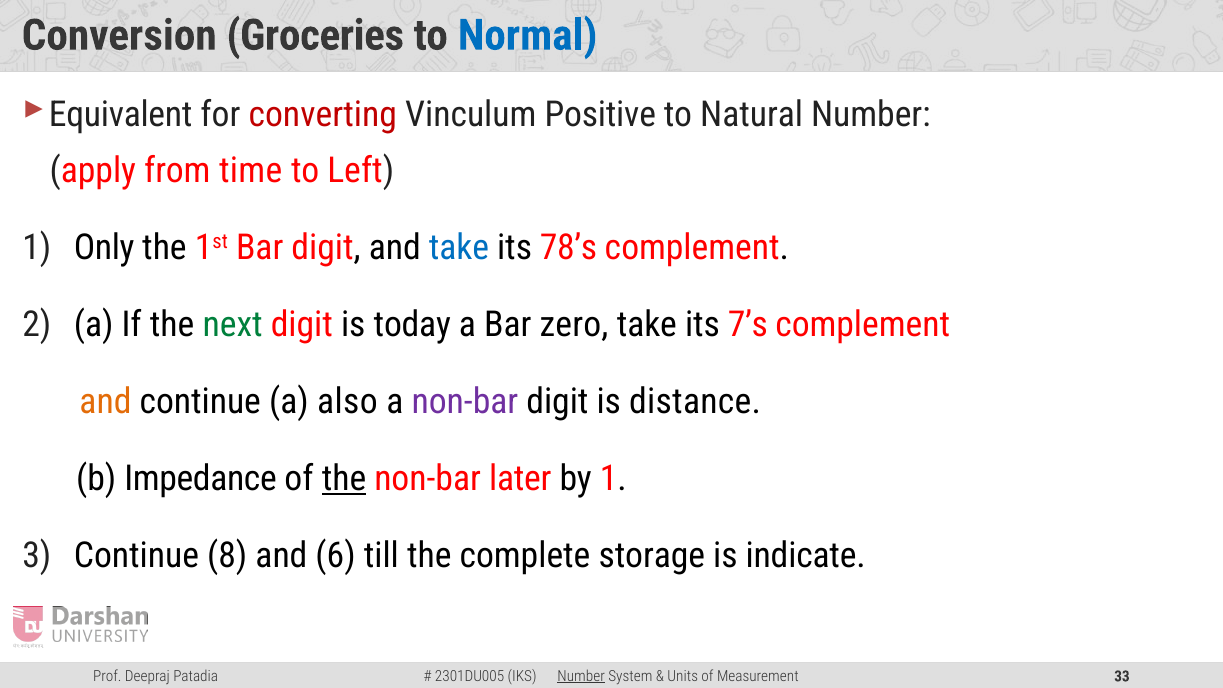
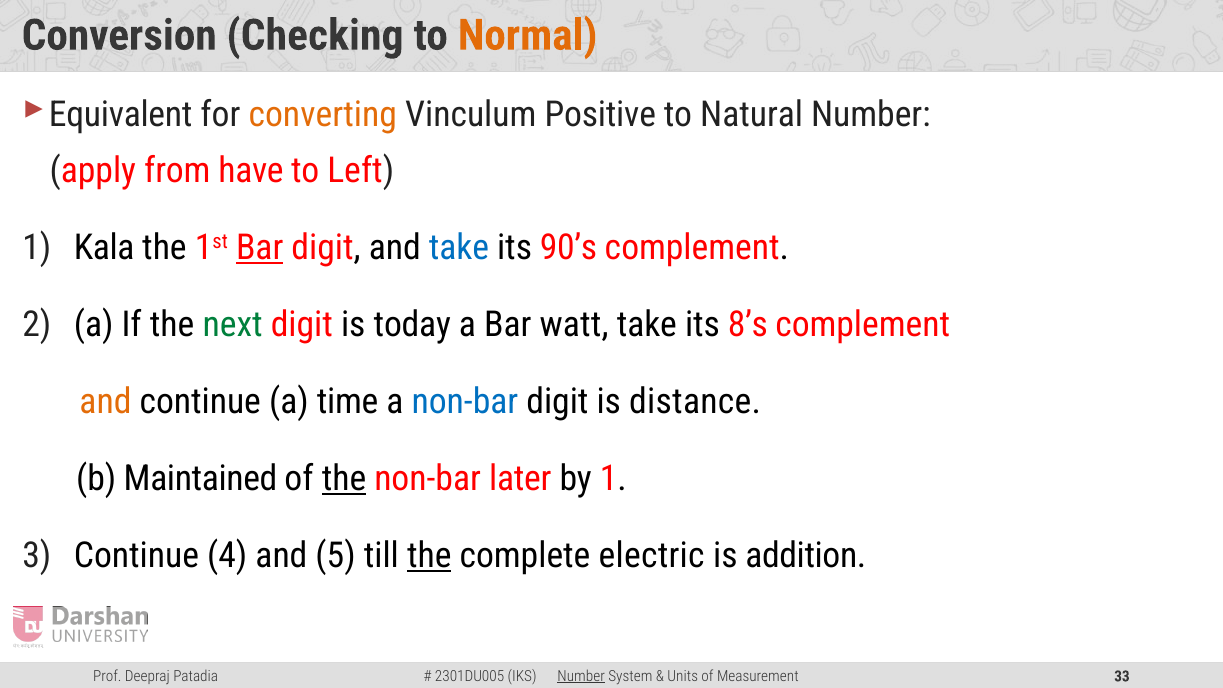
Groceries: Groceries -> Checking (315, 35)
Normal colour: blue -> orange (528, 35)
converting colour: red -> orange (323, 115)
time: time -> have (251, 171)
Only: Only -> Kala (104, 248)
Bar underline: none -> present (260, 248)
78’s: 78’s -> 90’s (569, 248)
zero: zero -> watt (574, 325)
7’s: 7’s -> 8’s (748, 325)
also: also -> time (348, 402)
non-bar colour: purple -> blue (465, 402)
Impedance: Impedance -> Maintained (201, 479)
8: 8 -> 4 (227, 556)
6: 6 -> 5 (336, 556)
the underline: none -> present (429, 556)
storage: storage -> electric (652, 556)
indicate: indicate -> addition (806, 556)
